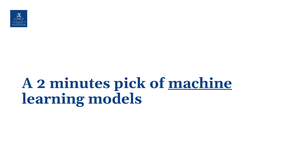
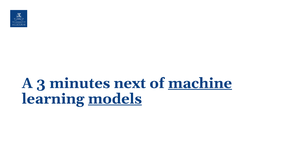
2: 2 -> 3 (41, 83)
pick: pick -> next (130, 83)
models underline: none -> present (115, 99)
